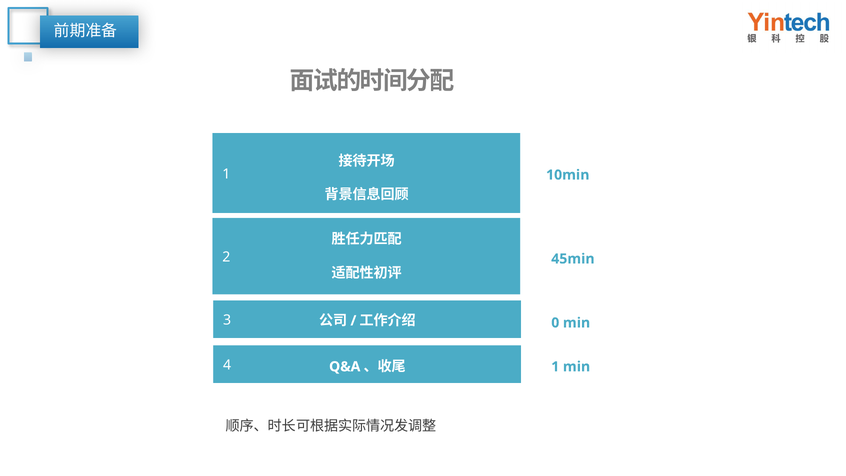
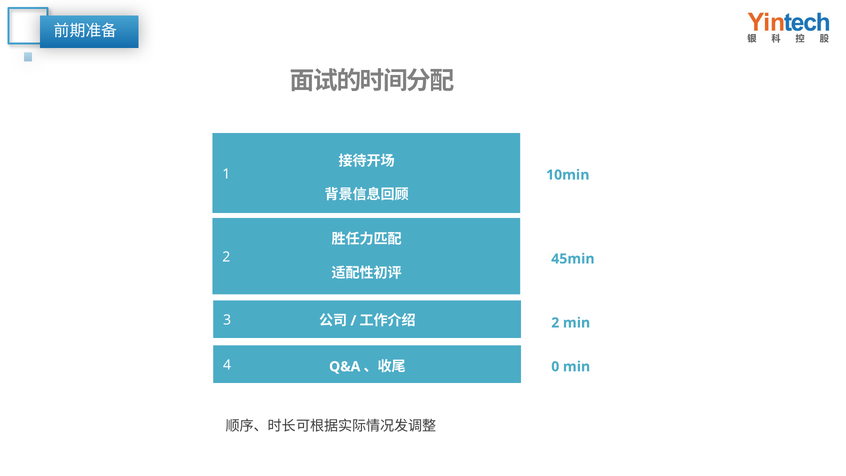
3 0: 0 -> 2 (555, 323)
4 1: 1 -> 0 (555, 366)
